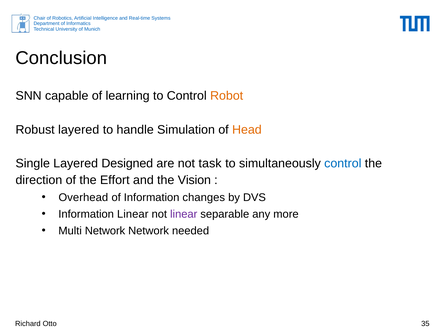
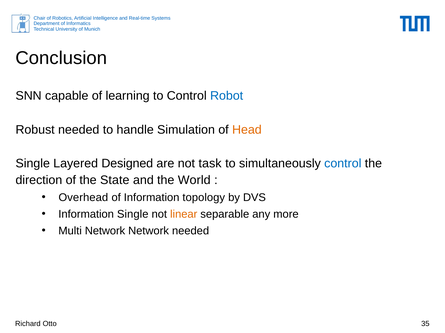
Robot colour: orange -> blue (227, 96)
Robust layered: layered -> needed (79, 130)
Effort: Effort -> State (115, 181)
Vision: Vision -> World (194, 181)
changes: changes -> topology (204, 198)
Information Linear: Linear -> Single (133, 215)
linear colour: purple -> orange (184, 215)
